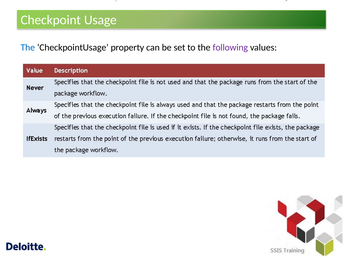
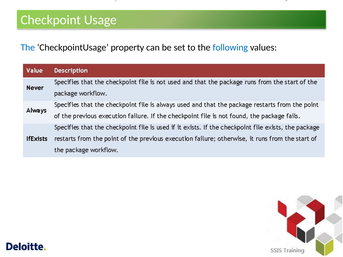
following colour: purple -> blue (230, 47)
